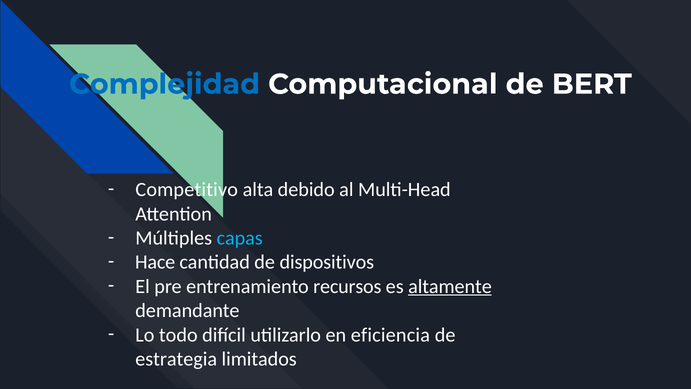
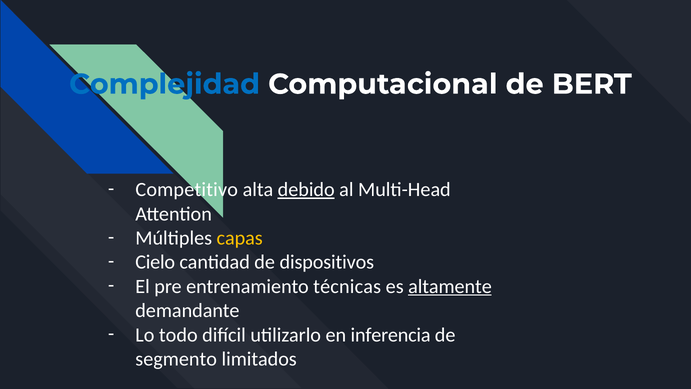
debido underline: none -> present (306, 189)
capas colour: light blue -> yellow (240, 238)
Hace: Hace -> Cielo (155, 262)
recursos: recursos -> técnicas (347, 286)
eficiencia: eficiencia -> inferencia (391, 335)
estrategia: estrategia -> segmento (176, 359)
